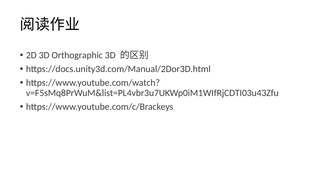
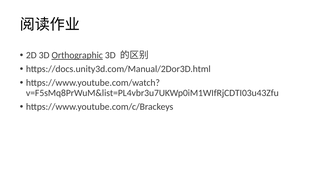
Orthographic underline: none -> present (77, 55)
